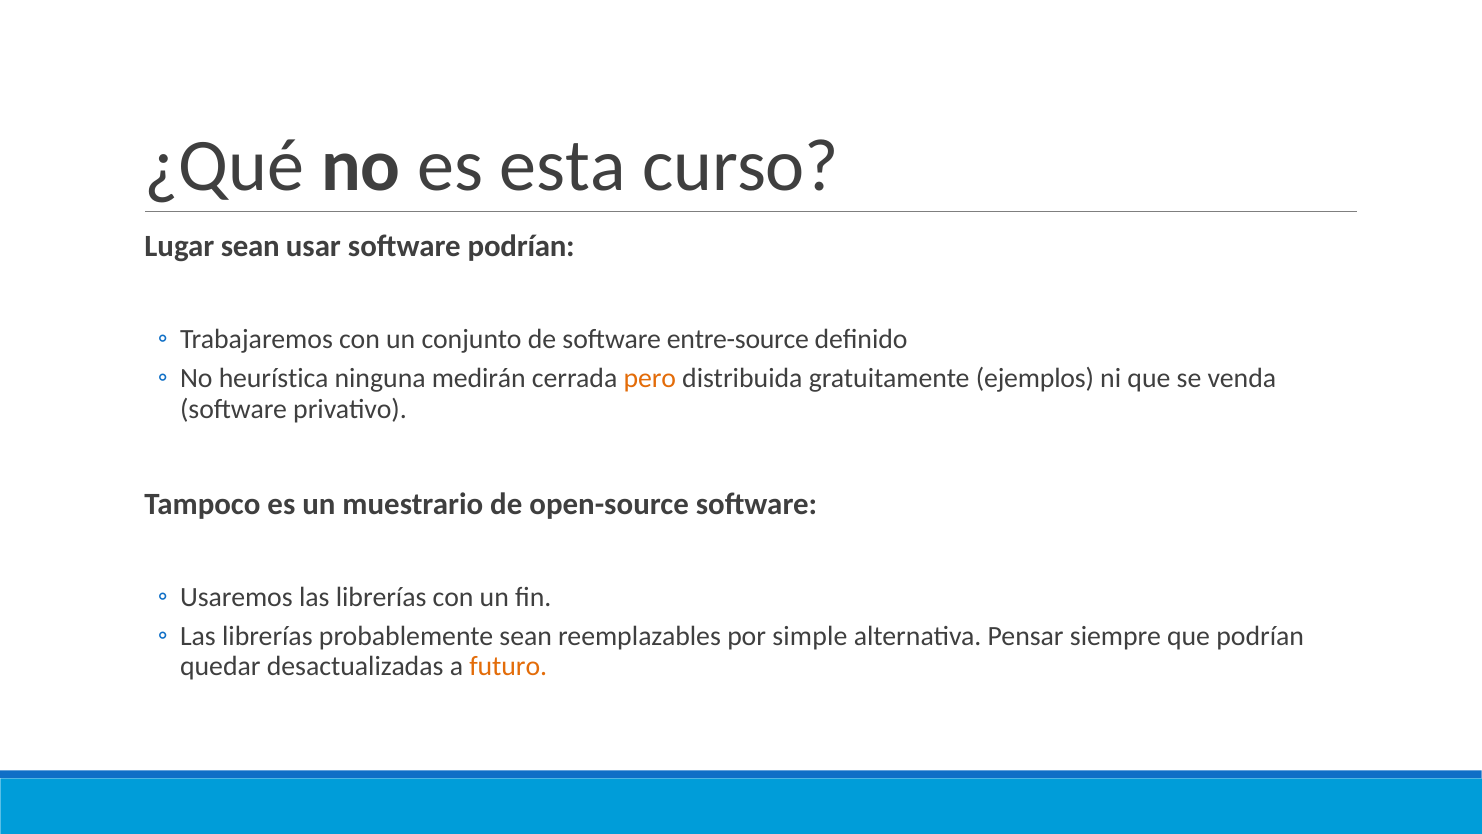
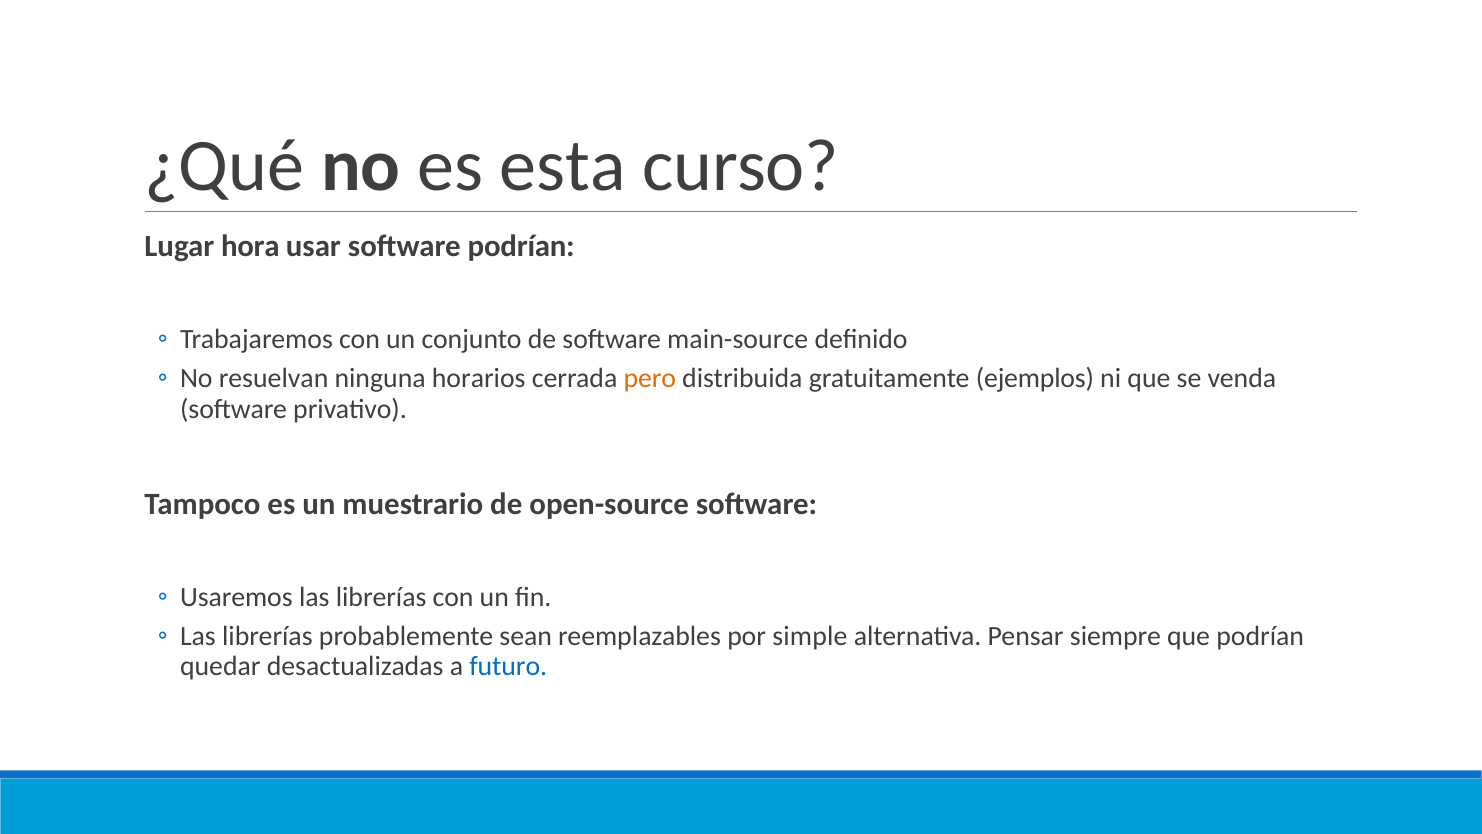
Lugar sean: sean -> hora (250, 246)
entre-source: entre-source -> main-source (738, 339)
heurística: heurística -> resuelvan (274, 379)
medirán: medirán -> horarios (479, 379)
futuro colour: orange -> blue (508, 666)
